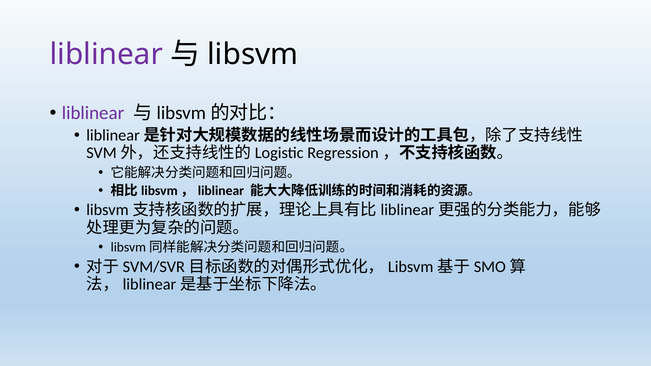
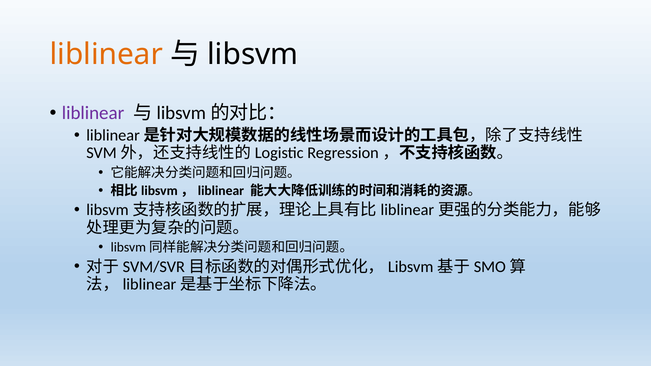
liblinear colour: purple -> orange (106, 54)
